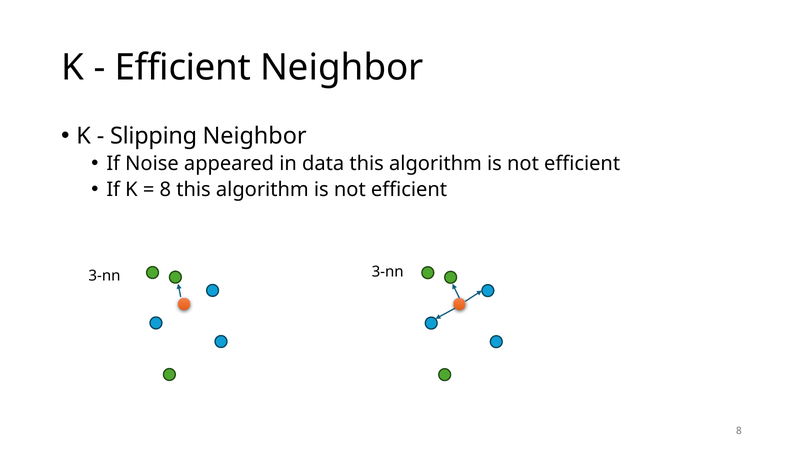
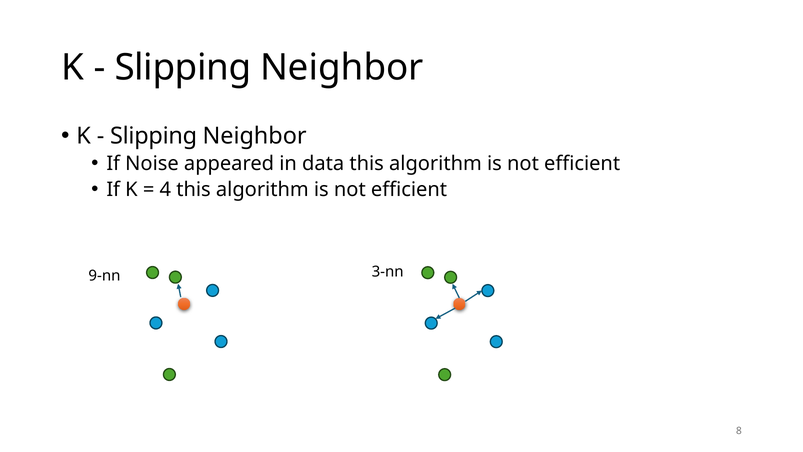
Efficient: Efficient -> Slipping (183, 67)
8: 8 -> 4 (165, 189)
3-nn: 3-nn -> 9-nn (104, 275)
